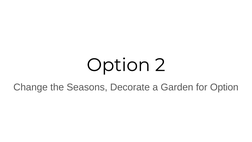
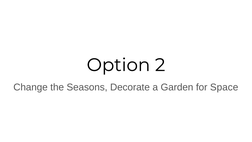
for Option: Option -> Space (224, 87)
